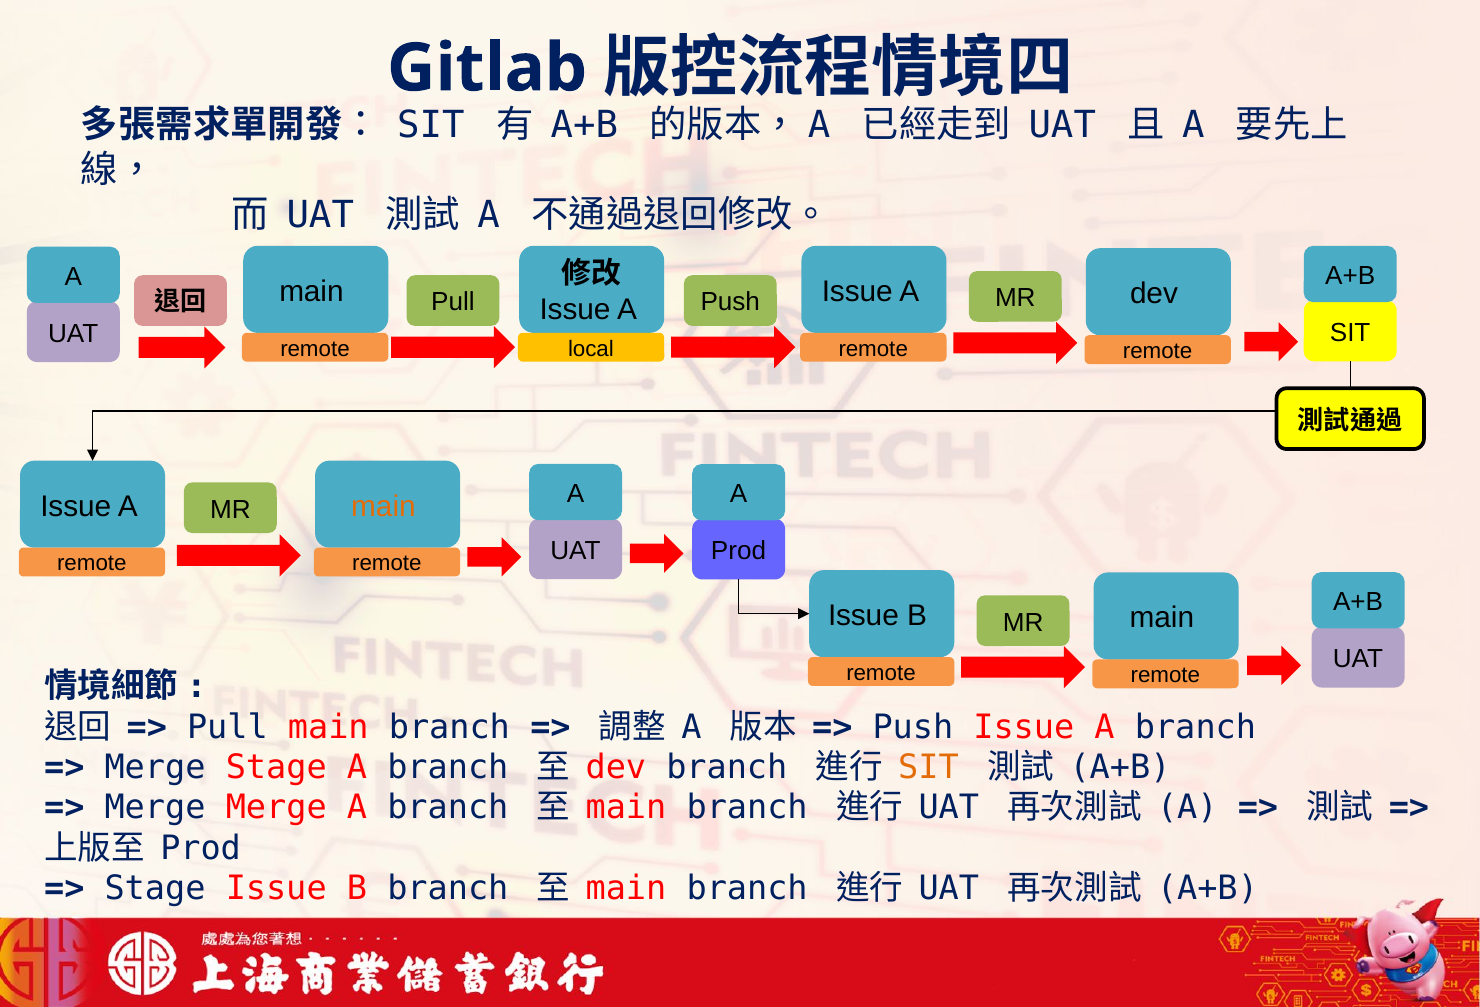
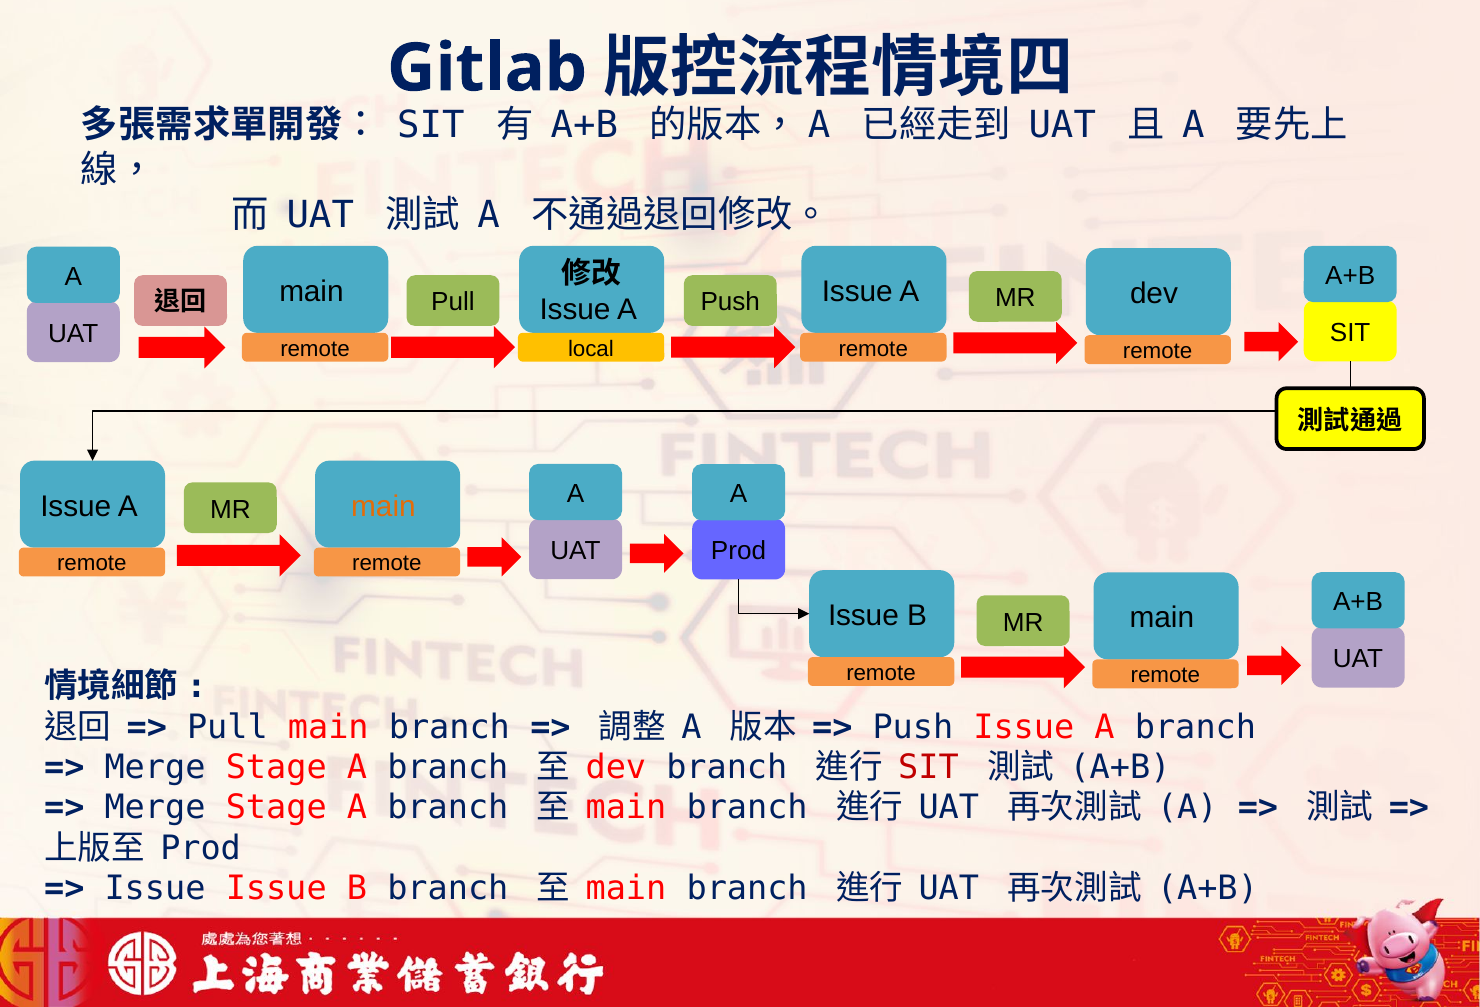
SIT colour: orange -> red (929, 767)
Merge: Merge -> Stage (276, 808)
Stage: Stage -> Issue (155, 888)
